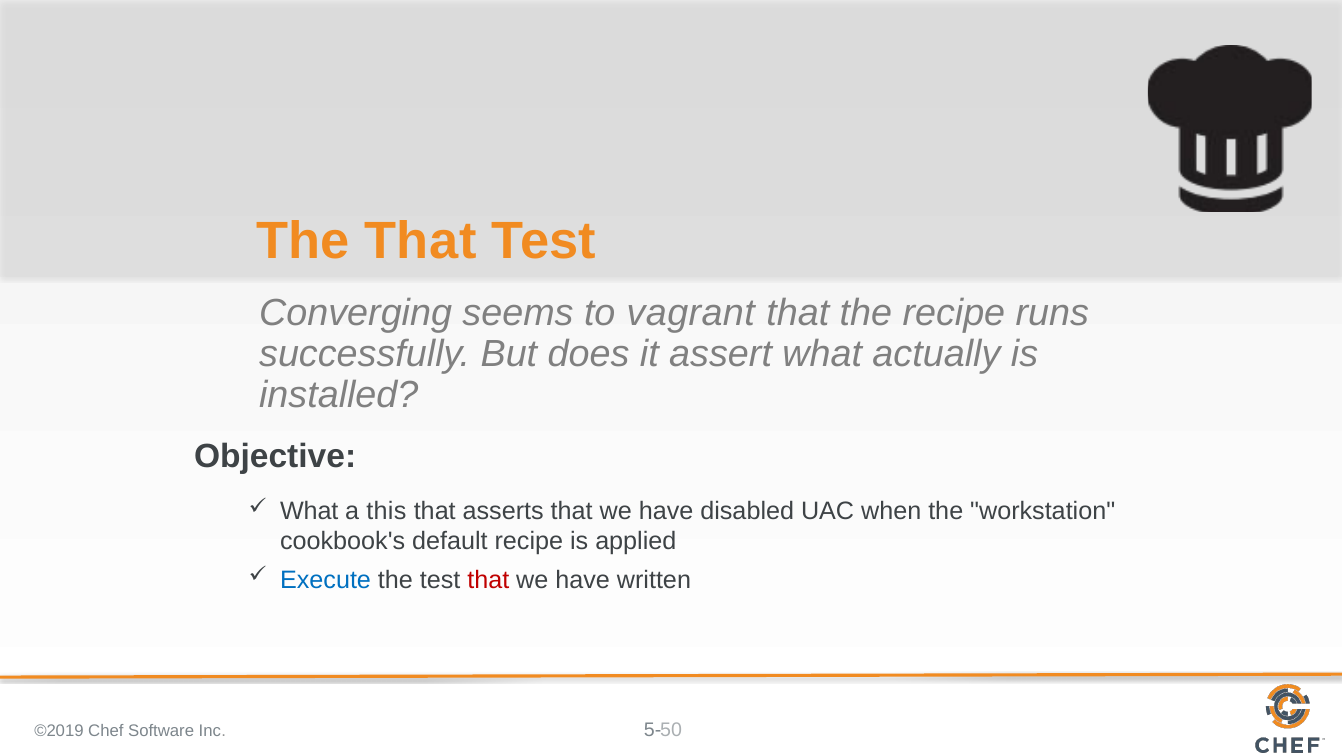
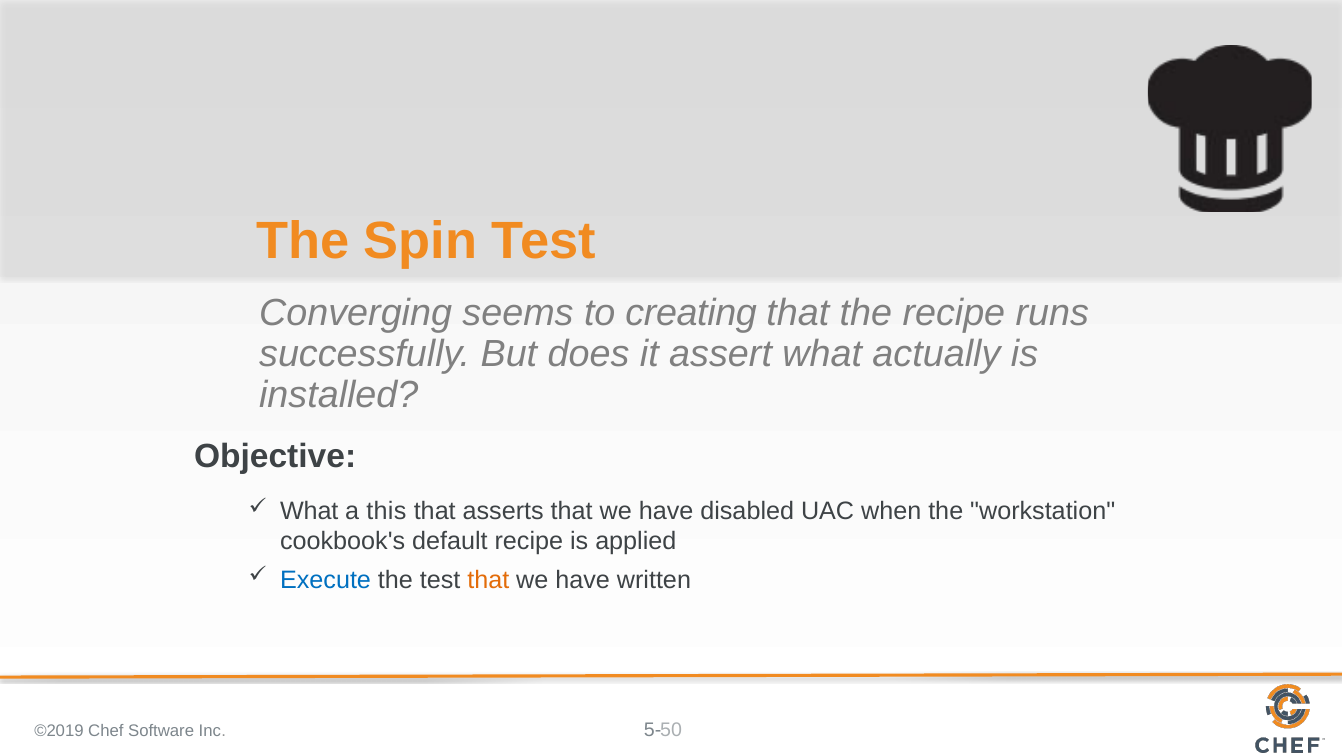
The That: That -> Spin (421, 242)
vagrant: vagrant -> creating (691, 313)
that colour: red -> orange (488, 580)
